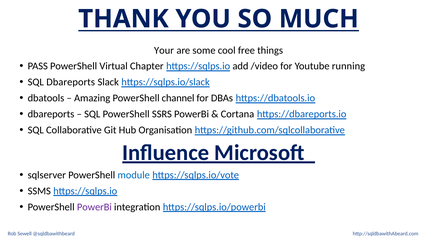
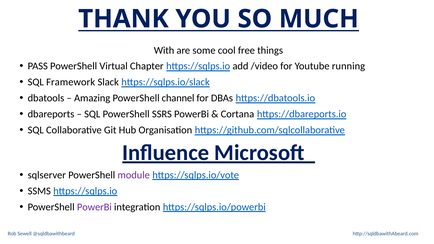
Your: Your -> With (164, 50)
SQL Dbareports: Dbareports -> Framework (71, 82)
module colour: blue -> purple (134, 175)
